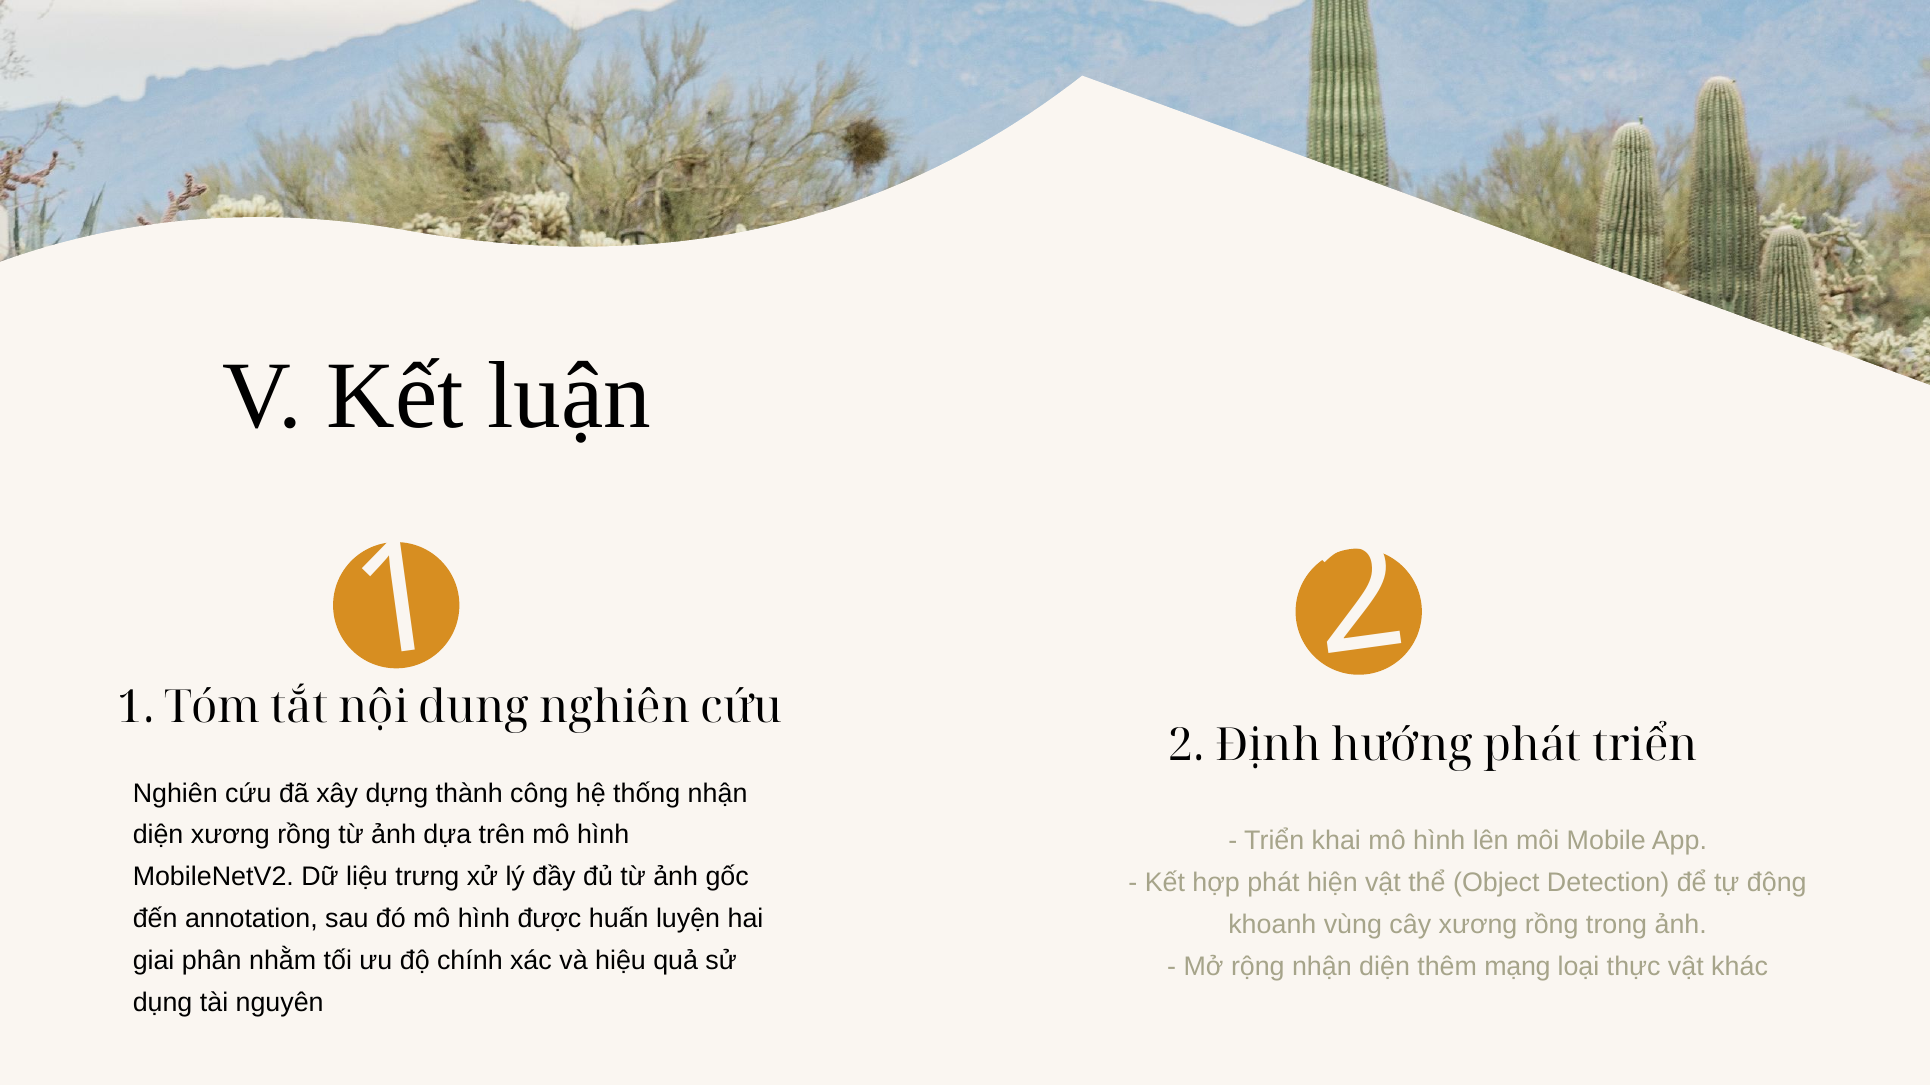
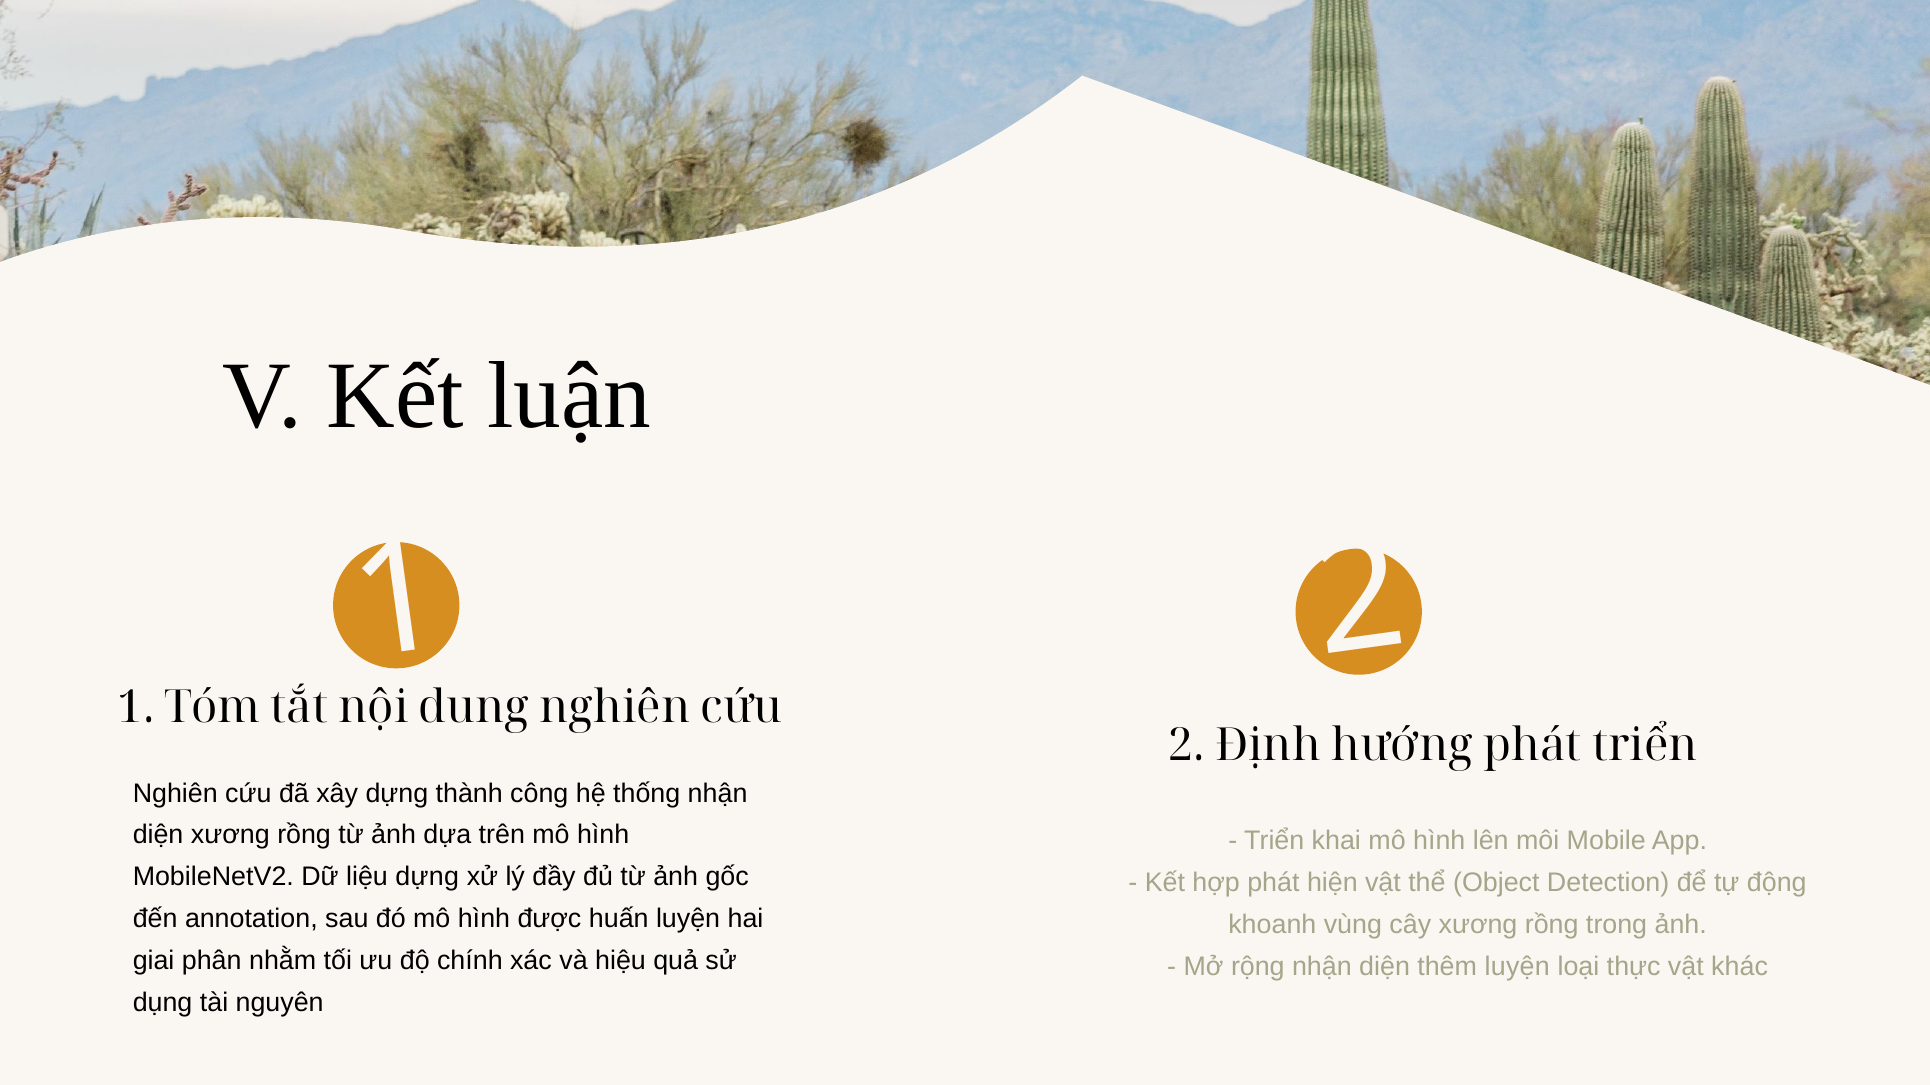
liệu trưng: trưng -> dựng (427, 877)
thêm mạng: mạng -> luyện (1517, 967)
